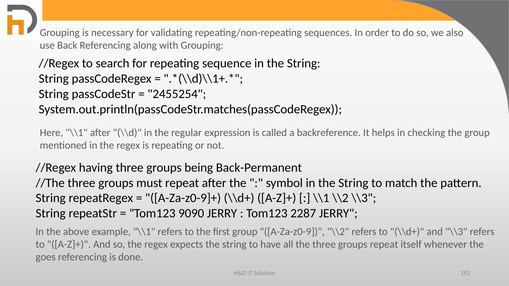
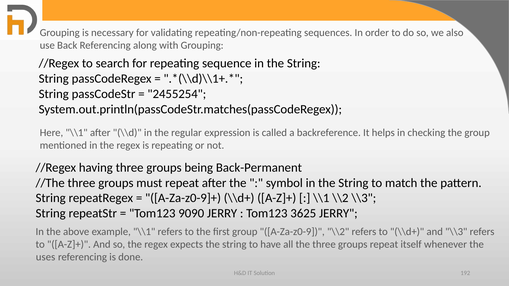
2287: 2287 -> 3625 (303, 214)
goes: goes -> uses (46, 257)
